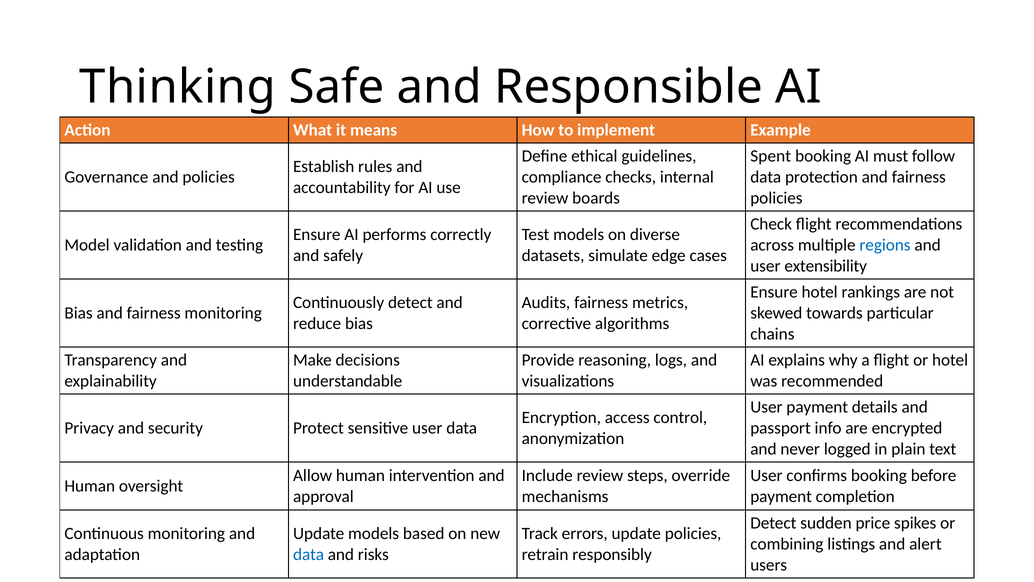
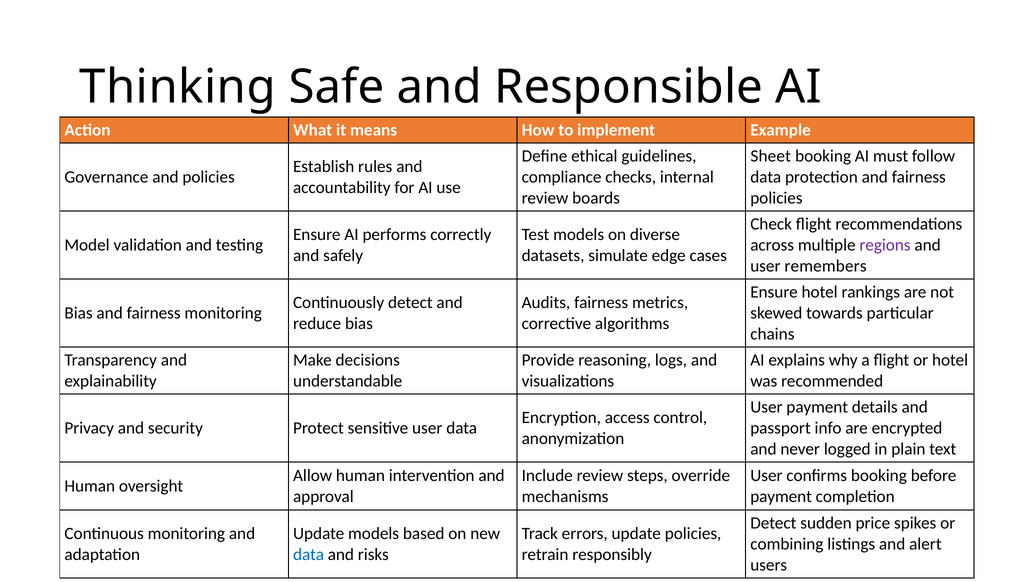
Spent: Spent -> Sheet (771, 156)
regions colour: blue -> purple (885, 245)
extensibility: extensibility -> remembers (826, 266)
